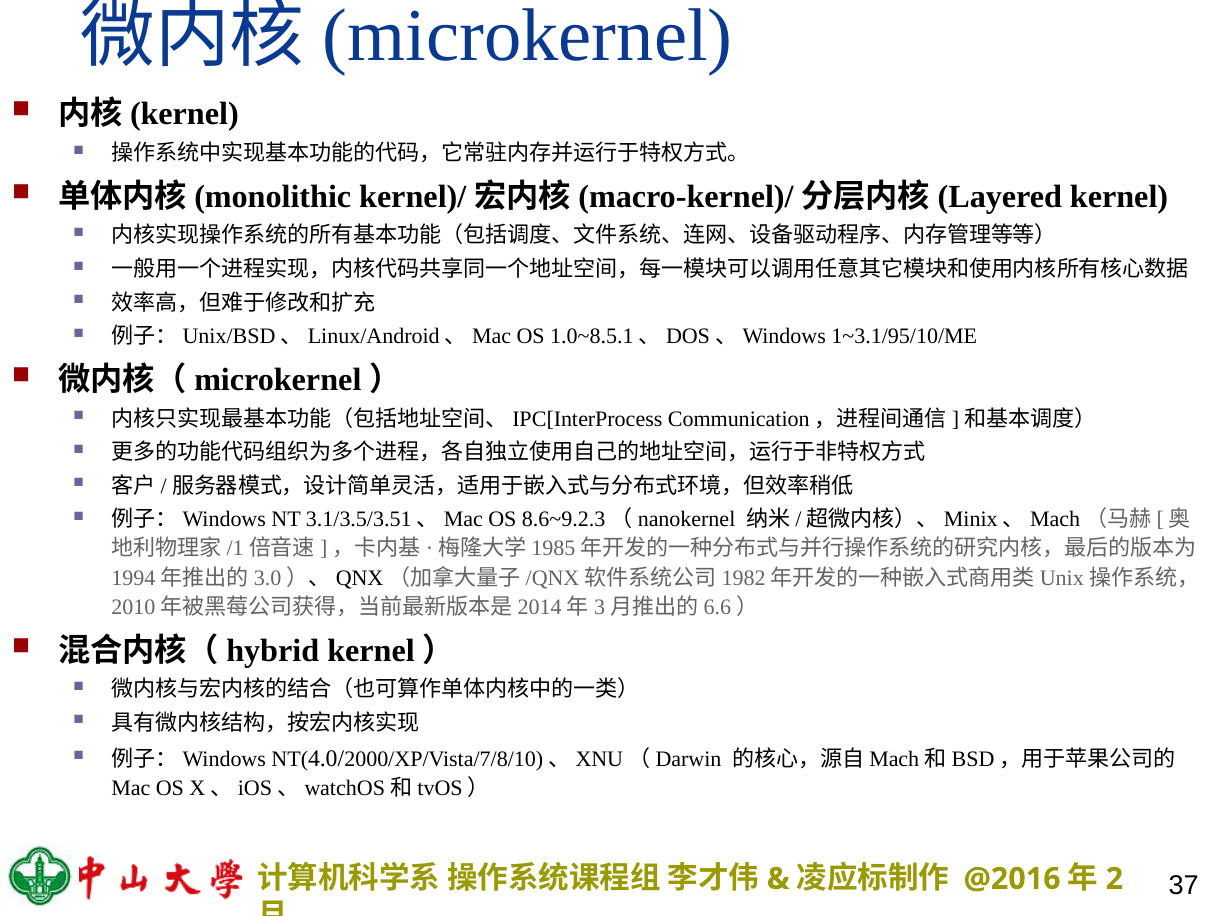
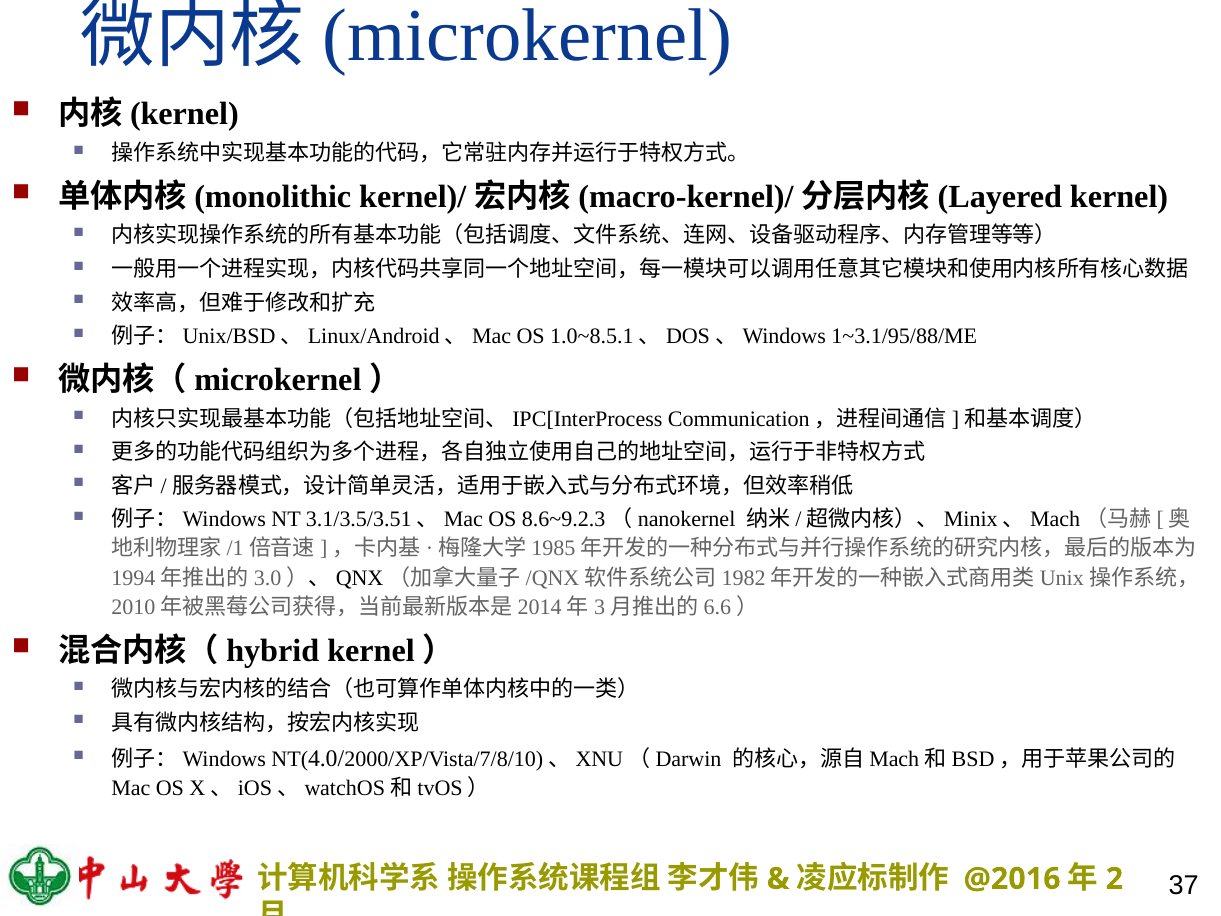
1~3.1/95/10/ME: 1~3.1/95/10/ME -> 1~3.1/95/88/ME (904, 336)
